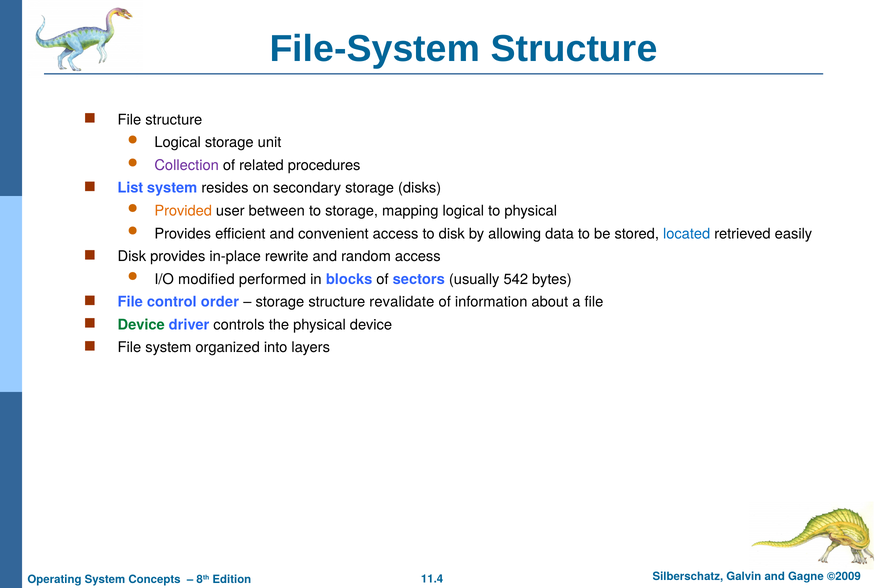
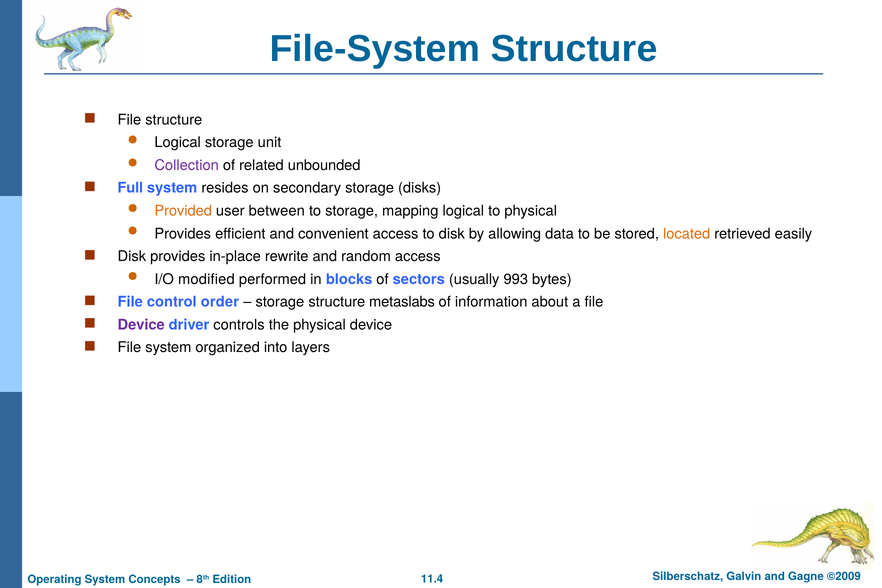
procedures: procedures -> unbounded (324, 165)
List: List -> Full (130, 188)
located colour: blue -> orange (687, 234)
542: 542 -> 993 (516, 279)
revalidate: revalidate -> metaslabs (402, 302)
Device colour: green -> purple (141, 325)
